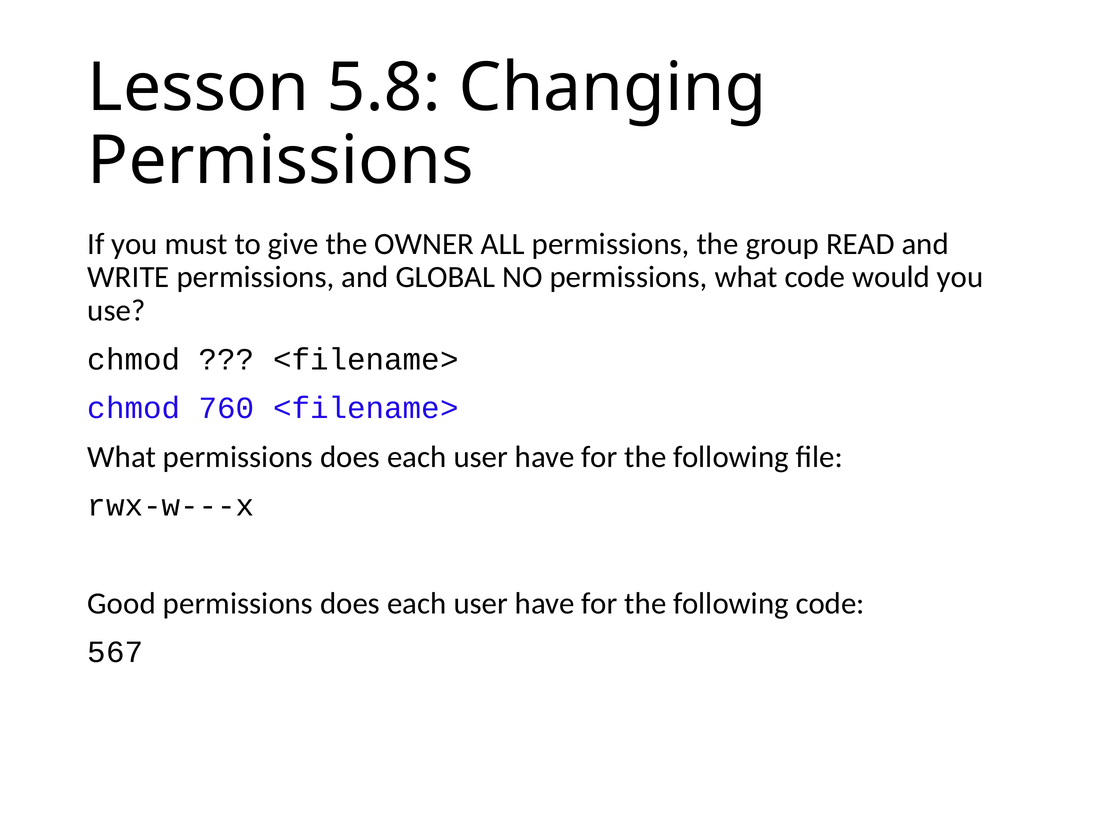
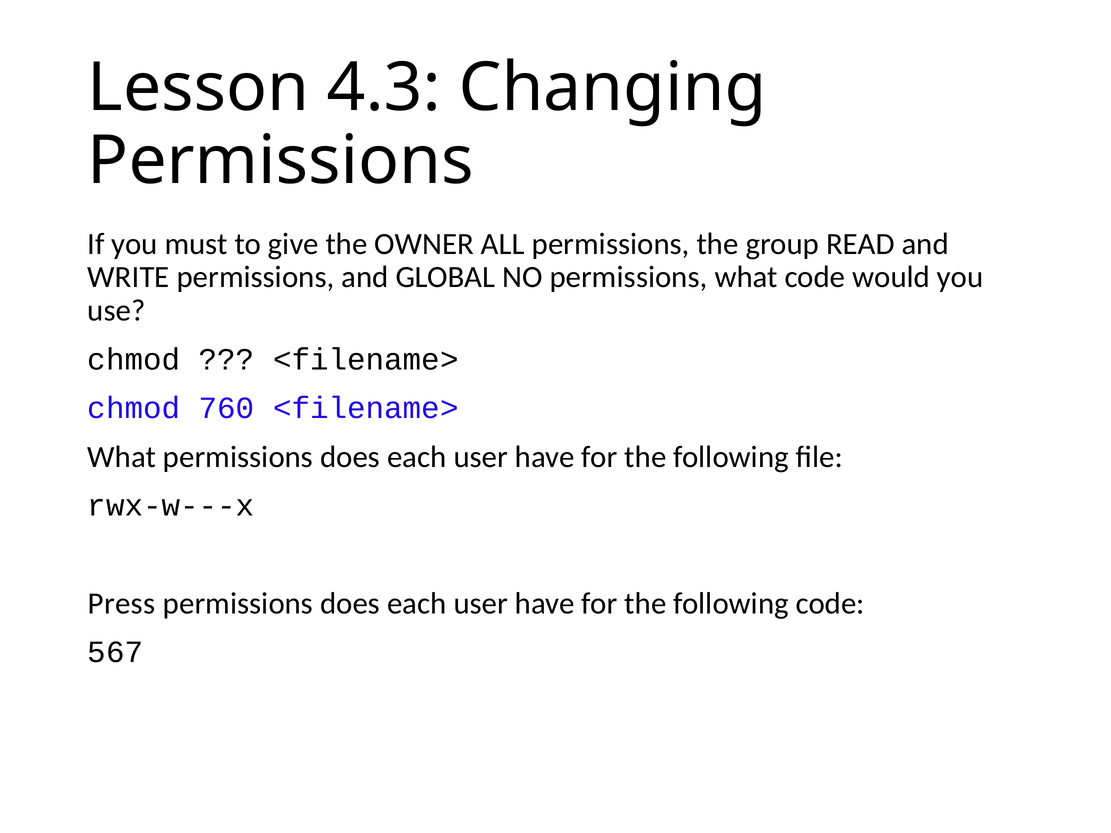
5.8: 5.8 -> 4.3 (384, 88)
Good: Good -> Press (122, 604)
